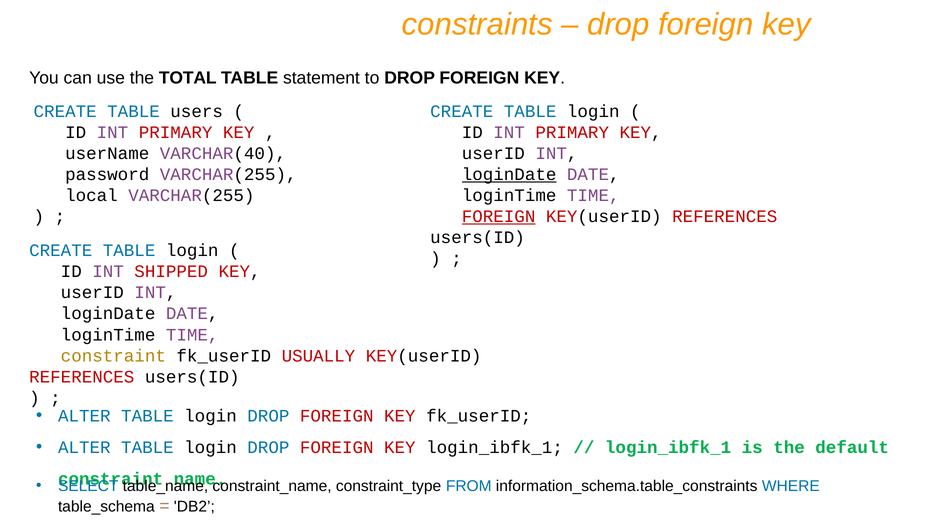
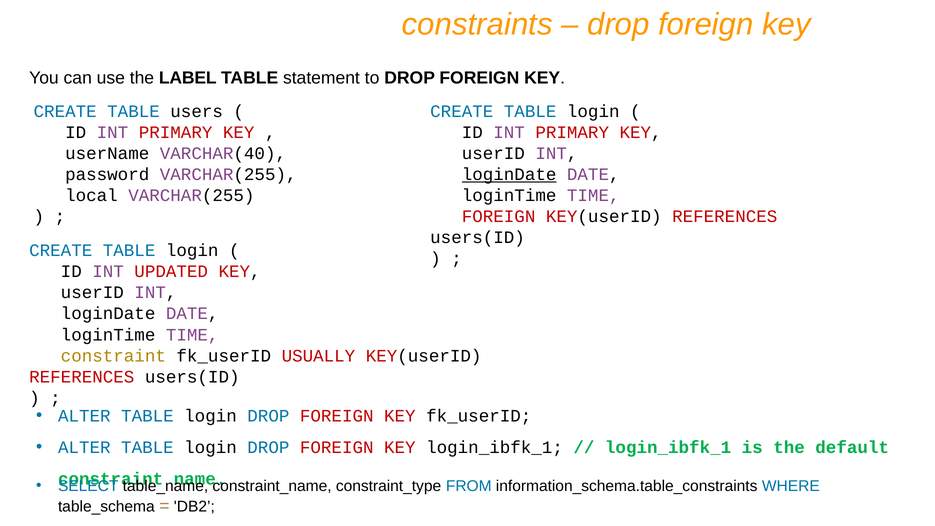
TOTAL: TOTAL -> LABEL (188, 78)
FOREIGN underline: present -> none (499, 216)
SHIPPED: SHIPPED -> UPDATED (171, 272)
